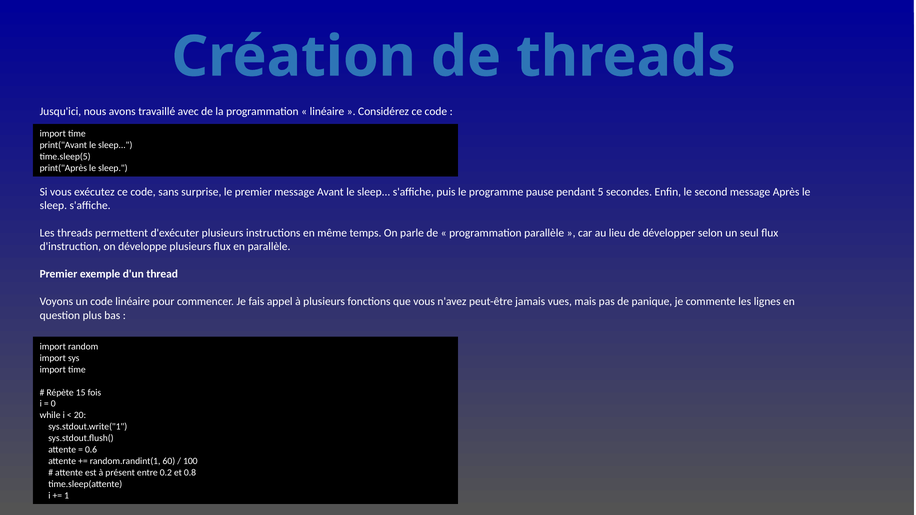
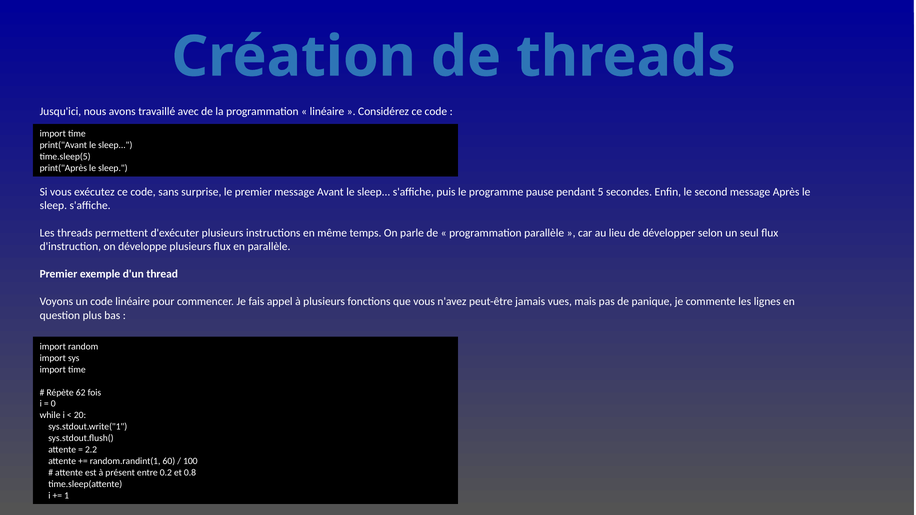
15: 15 -> 62 (81, 393)
0.6: 0.6 -> 2.2 (91, 450)
